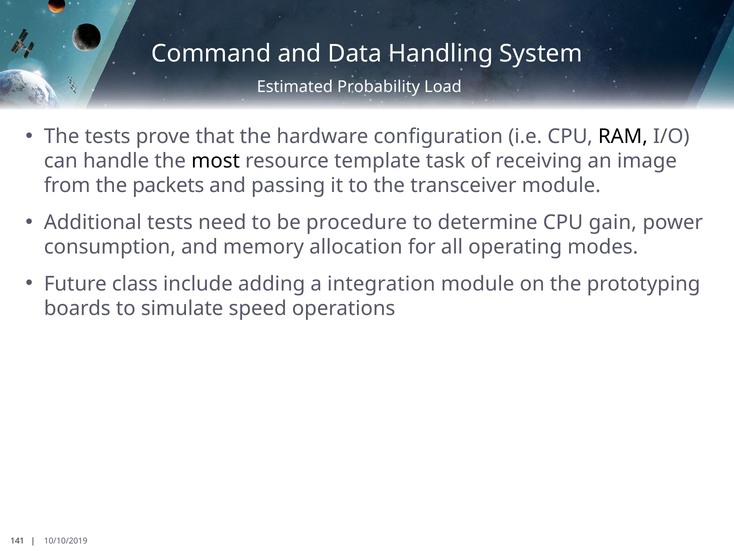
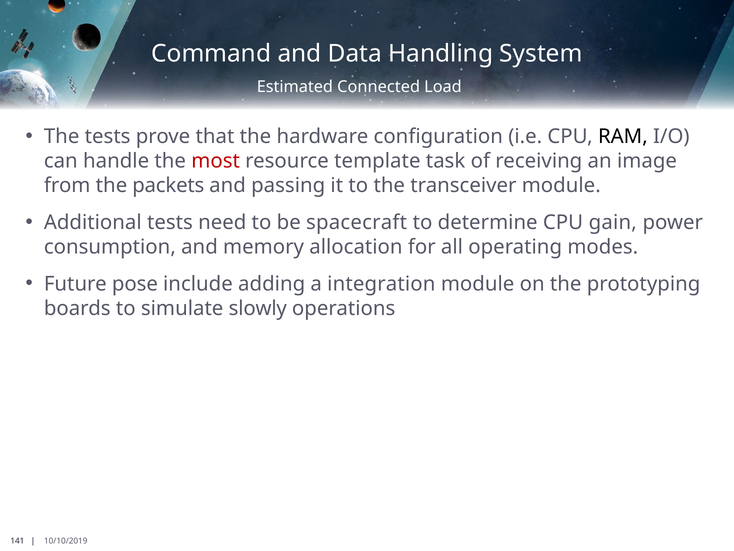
Probability: Probability -> Connected (379, 87)
most colour: black -> red (216, 161)
procedure: procedure -> spacecraft (357, 222)
class: class -> pose (135, 284)
speed: speed -> slowly (258, 308)
